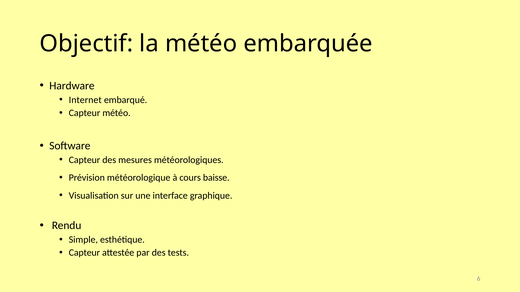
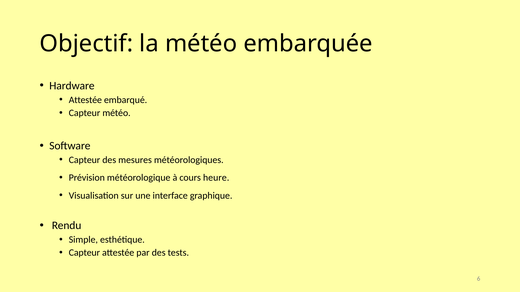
Internet: Internet -> Attestée (85, 100)
baisse: baisse -> heure (216, 178)
